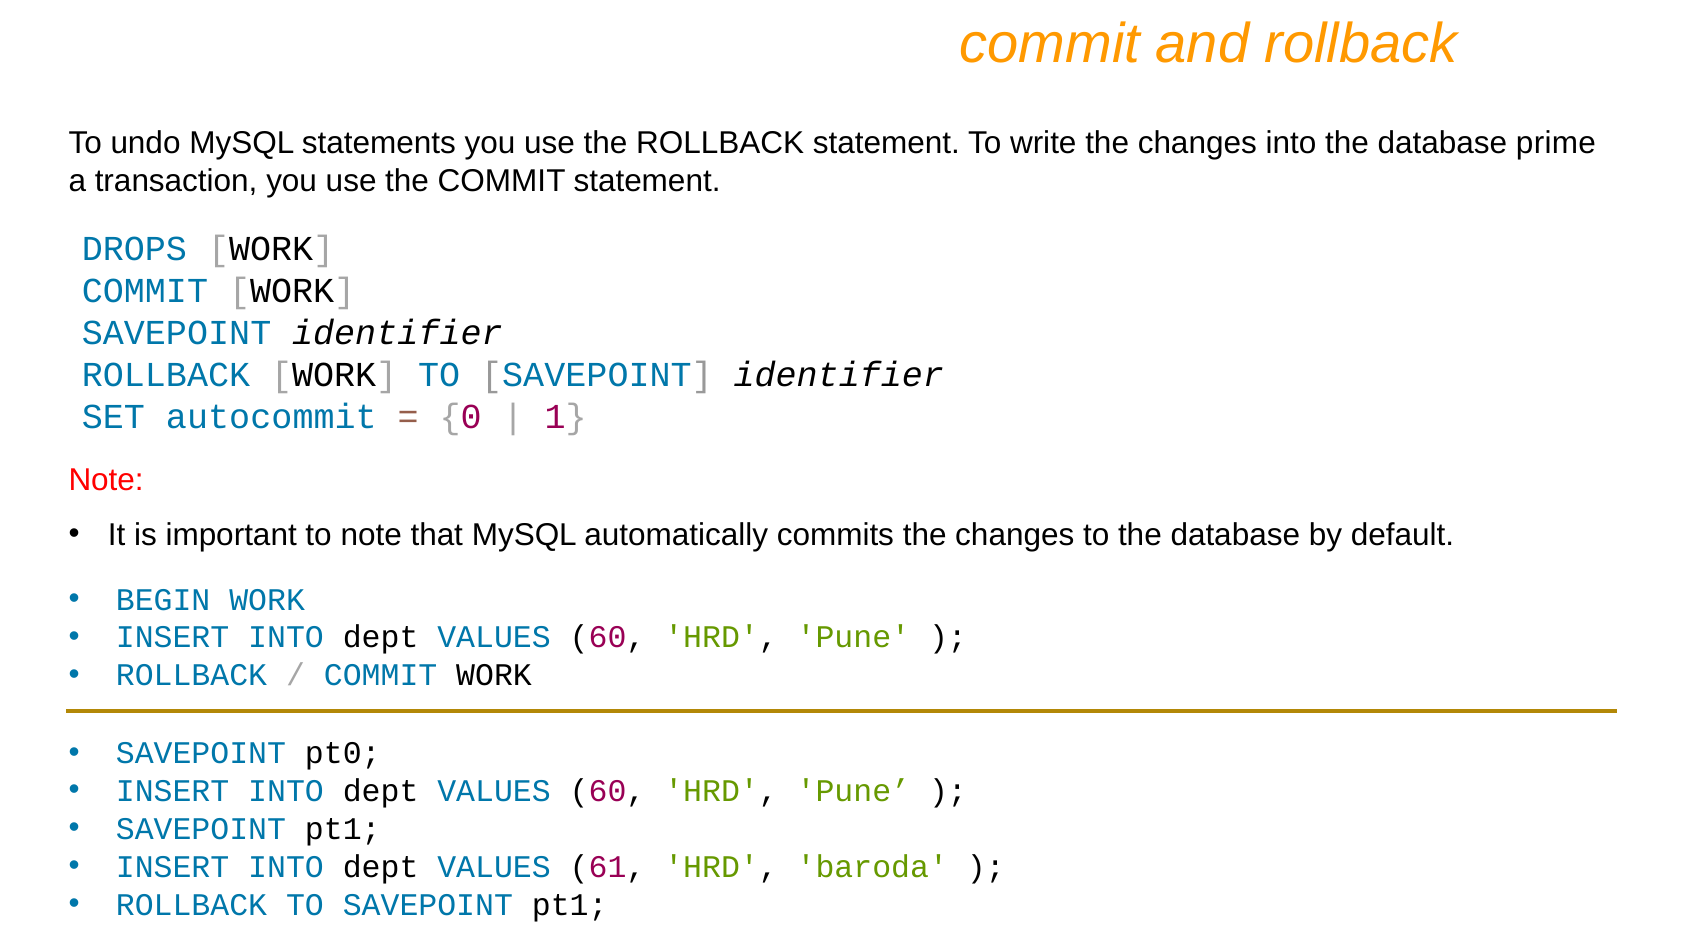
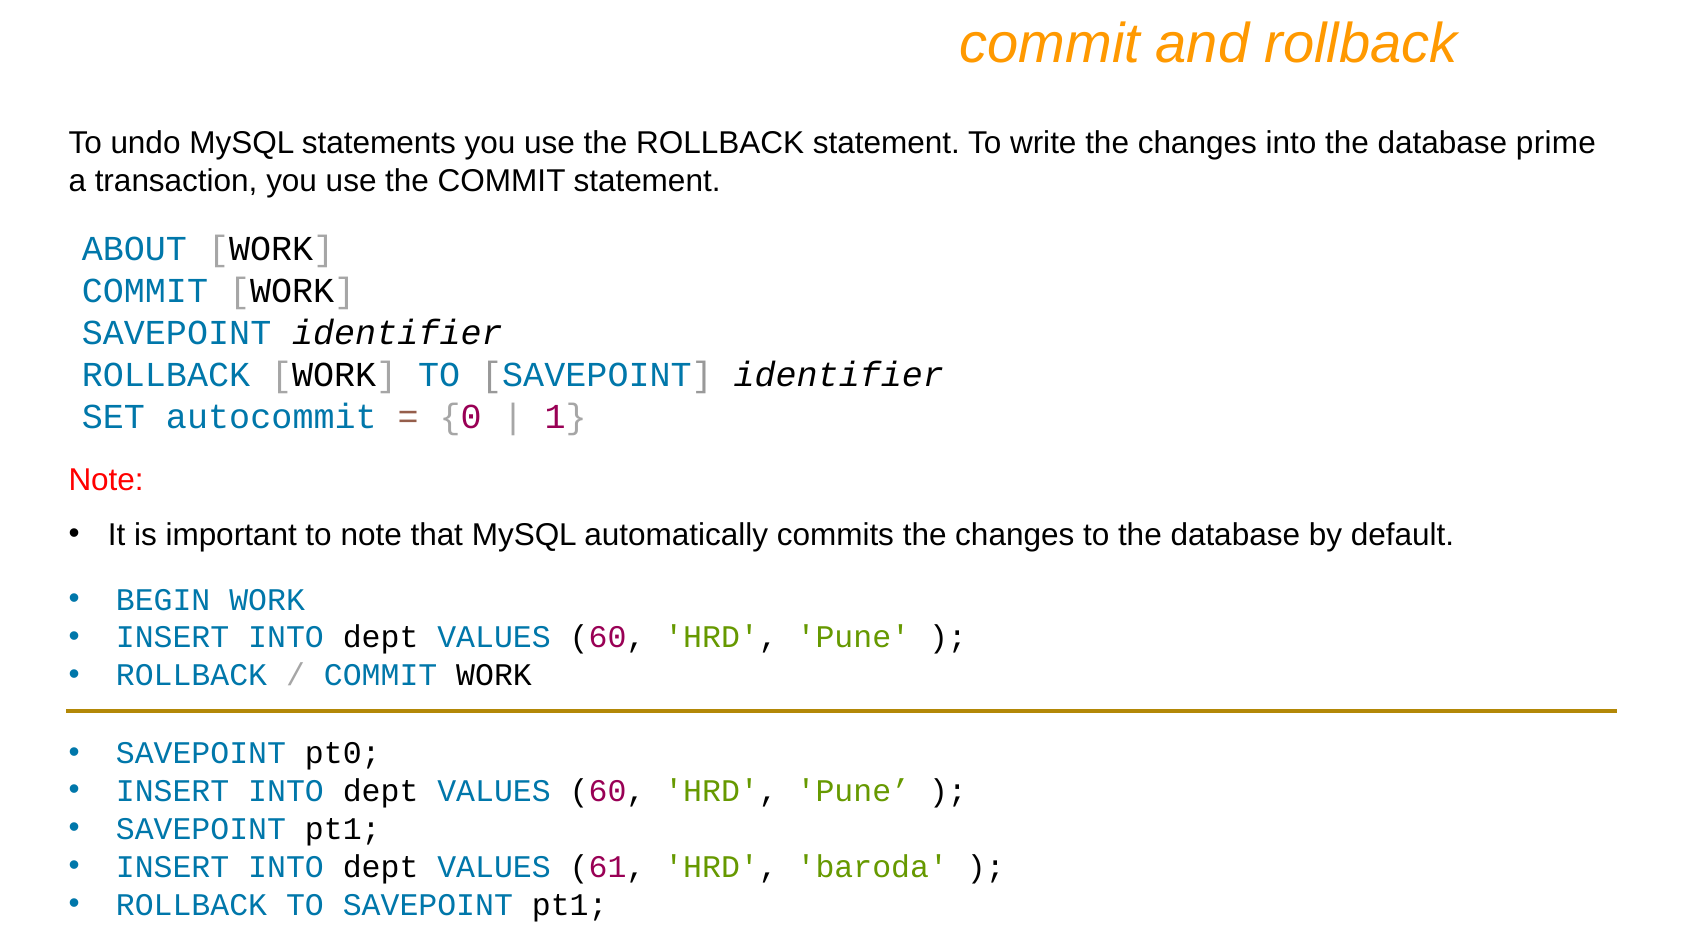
DROPS: DROPS -> ABOUT (134, 248)
